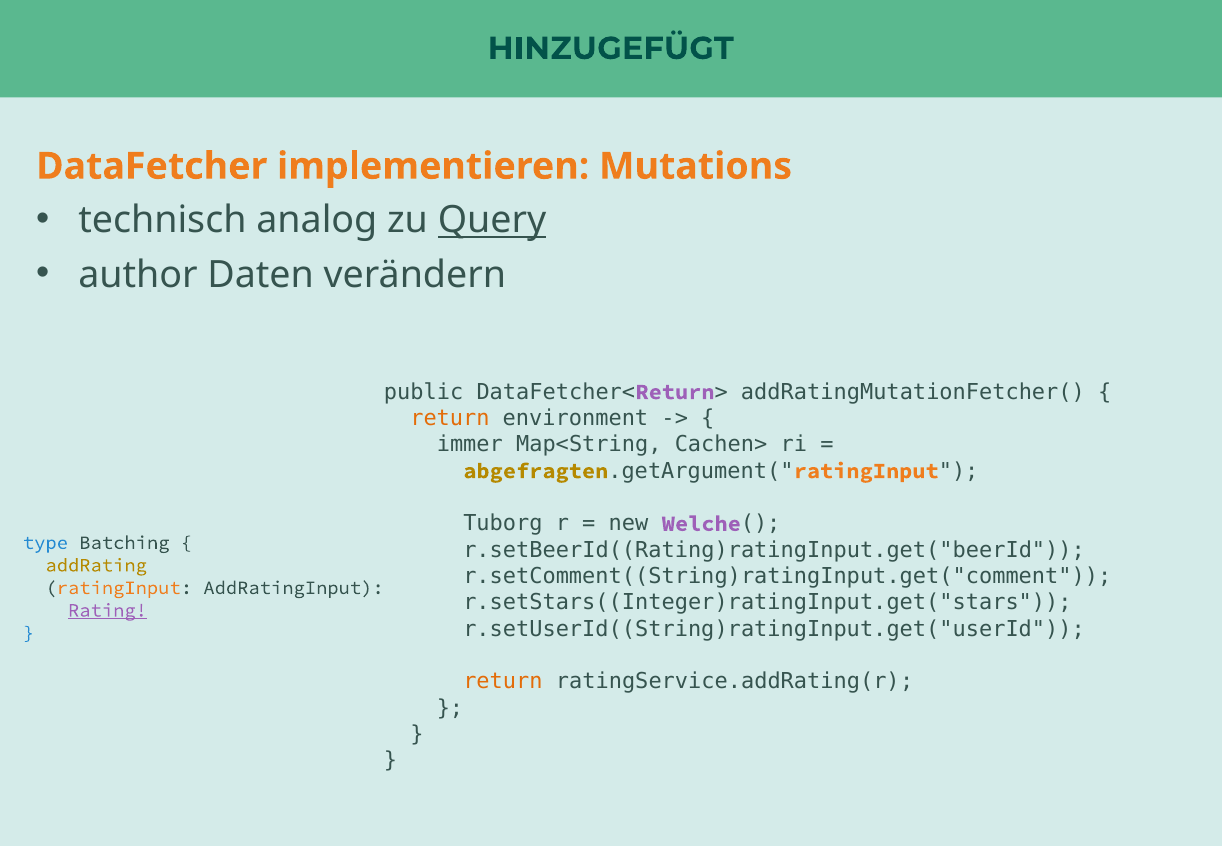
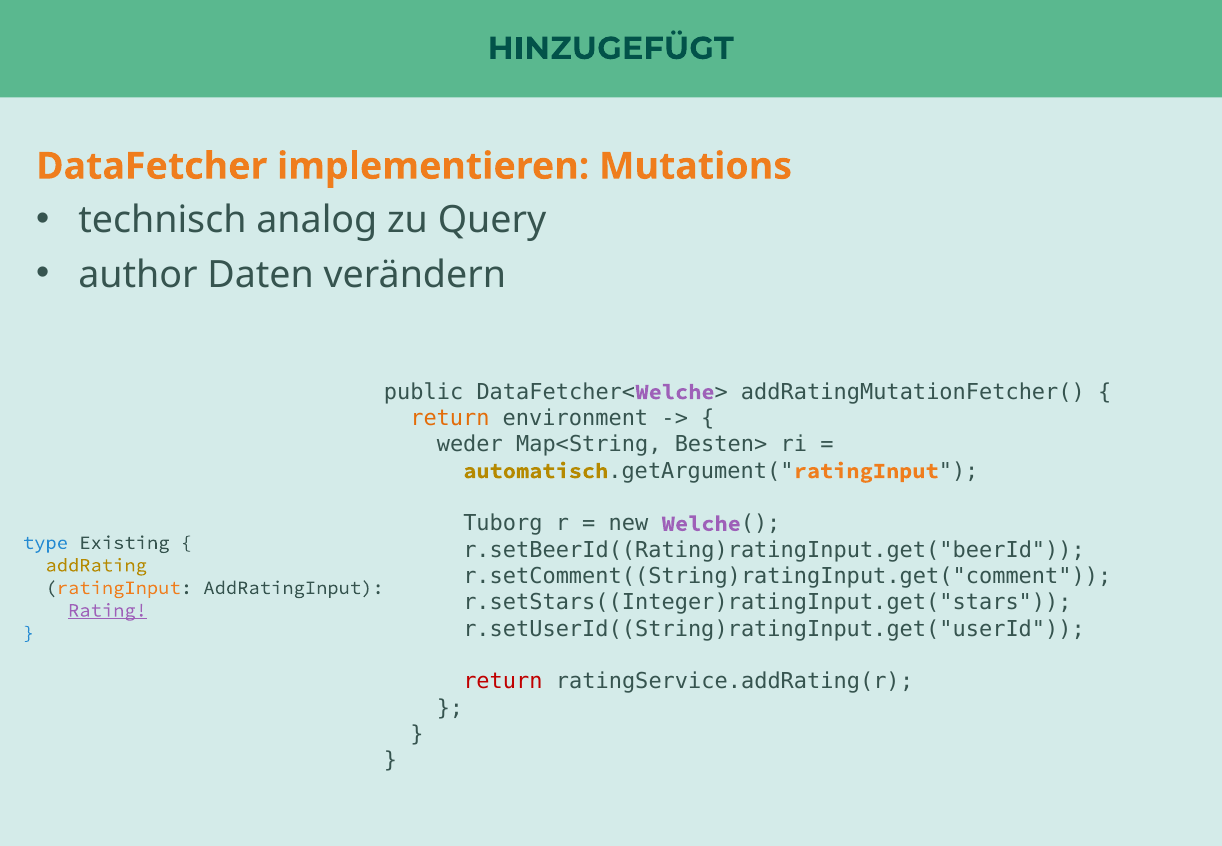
Query underline: present -> none (492, 220)
Return: Return -> Welche (675, 392)
immer: immer -> weder (470, 445)
Cachen>: Cachen> -> Besten> (721, 445)
abgefragten: abgefragten -> automatisch (536, 471)
Batching: Batching -> Existing (124, 543)
return colour: orange -> red (503, 682)
